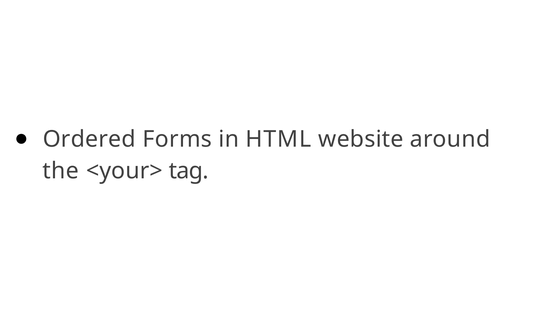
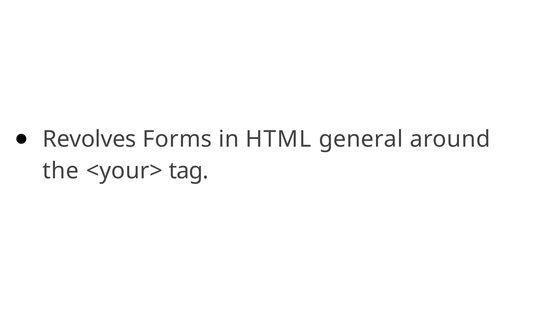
Ordered: Ordered -> Revolves (89, 139)
website: website -> general (361, 139)
